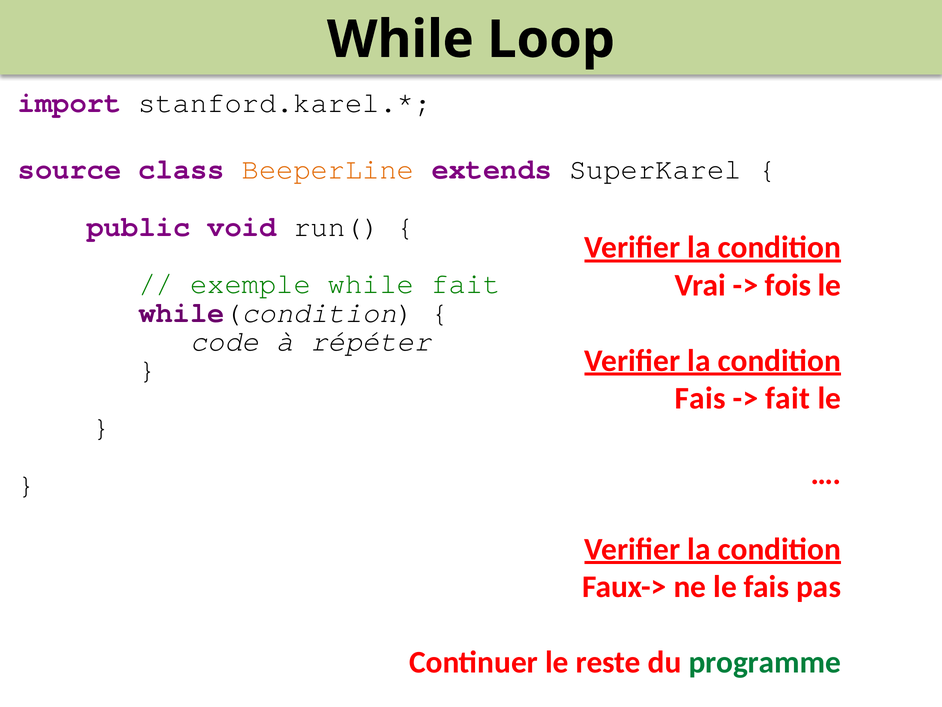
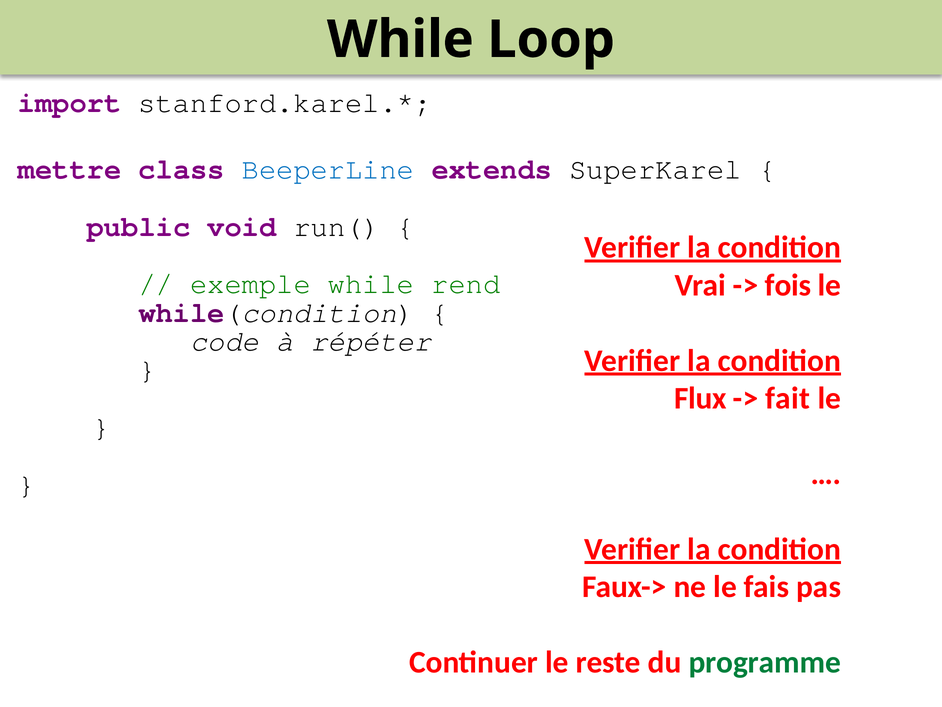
source: source -> mettre (70, 169)
BeeperLine colour: orange -> blue (328, 169)
while fait: fait -> rend (466, 284)
Fais: Fais -> Flux (700, 398)
